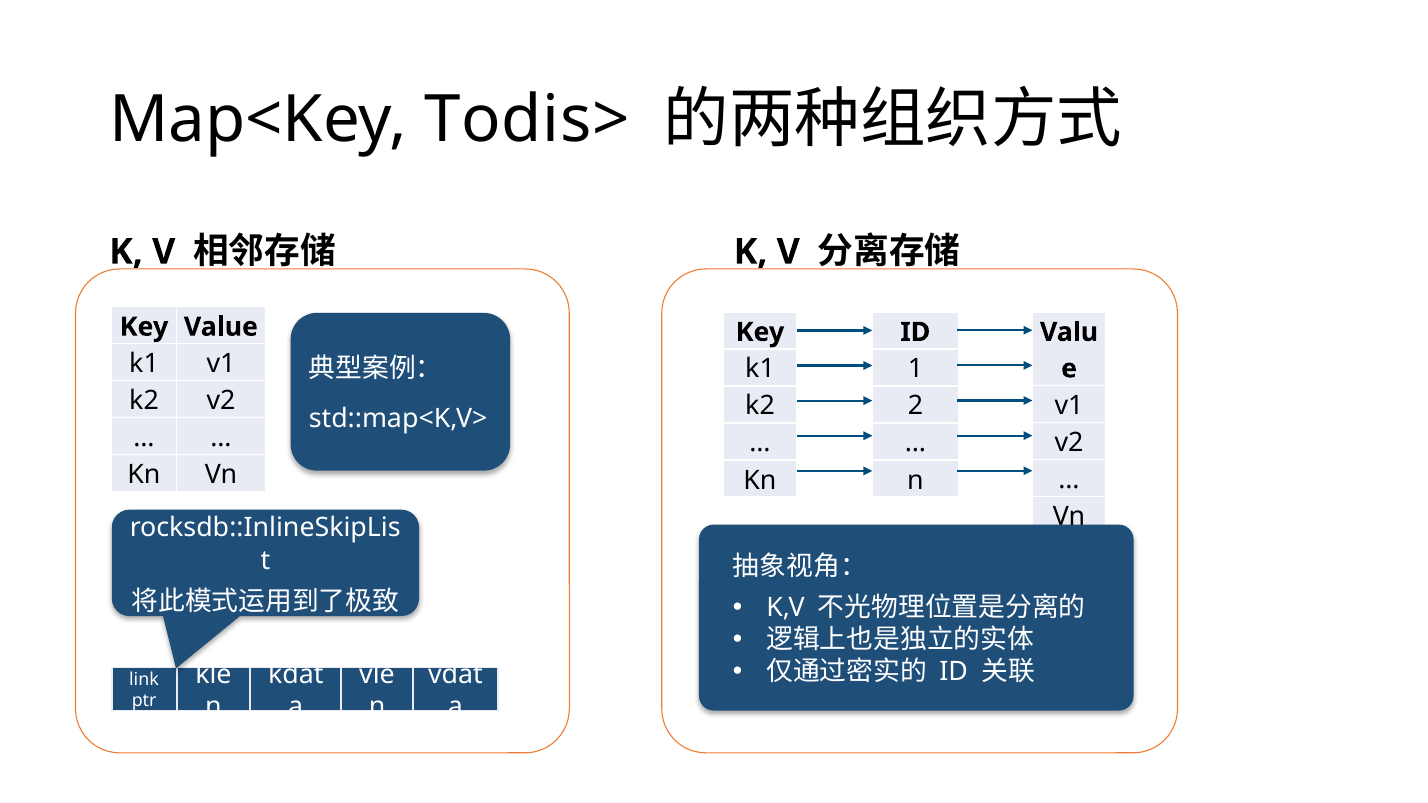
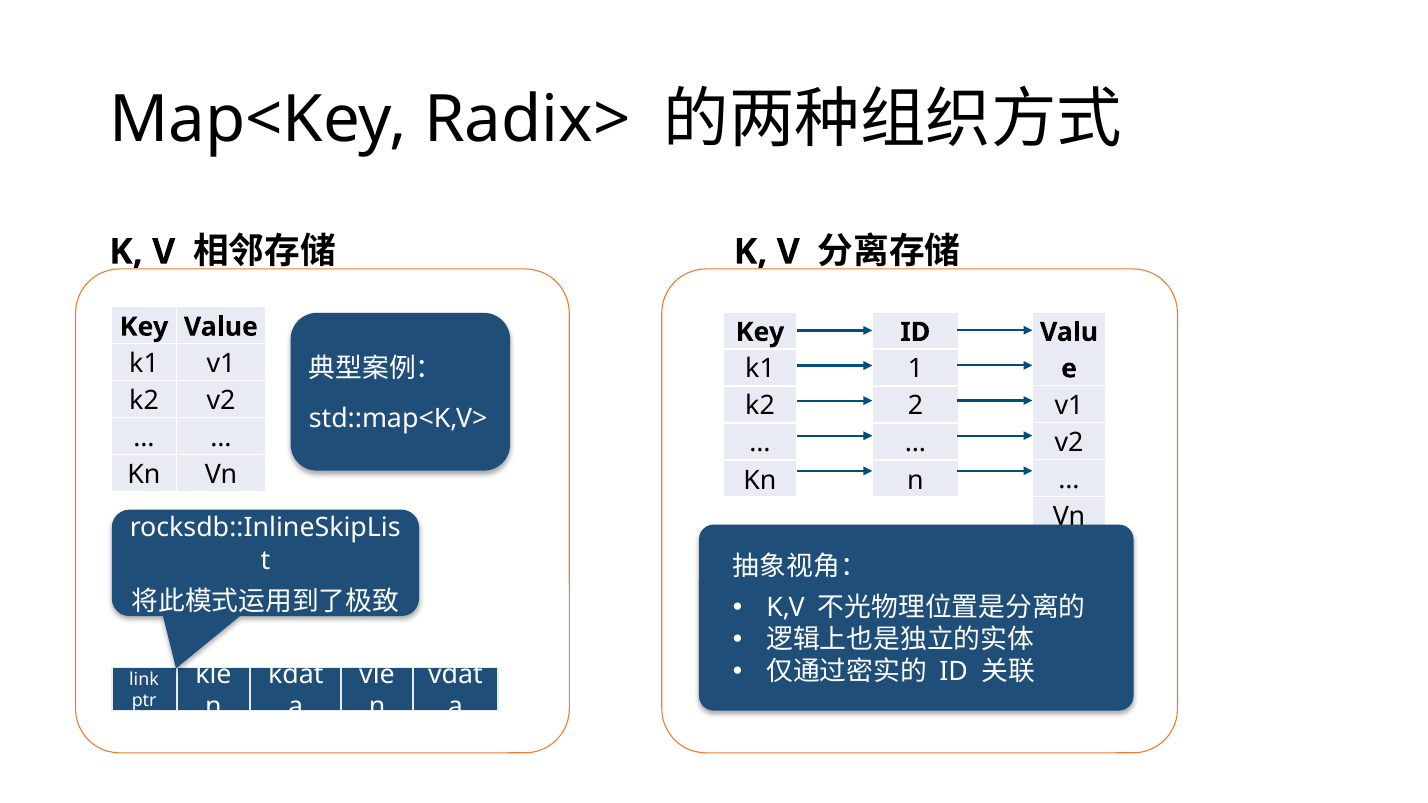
Todis>: Todis> -> Radix> (527, 120)
